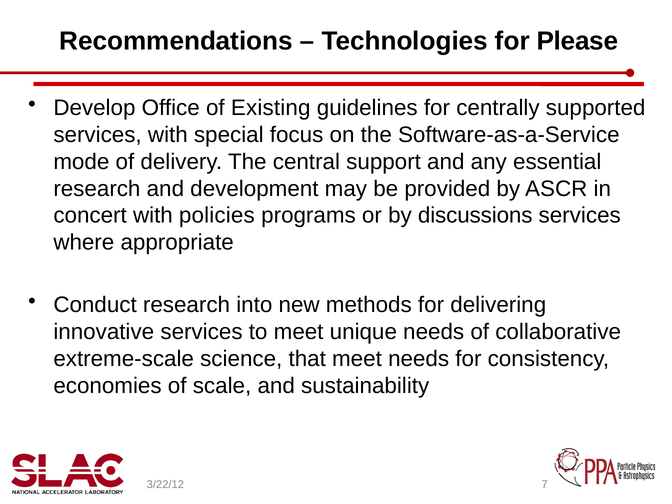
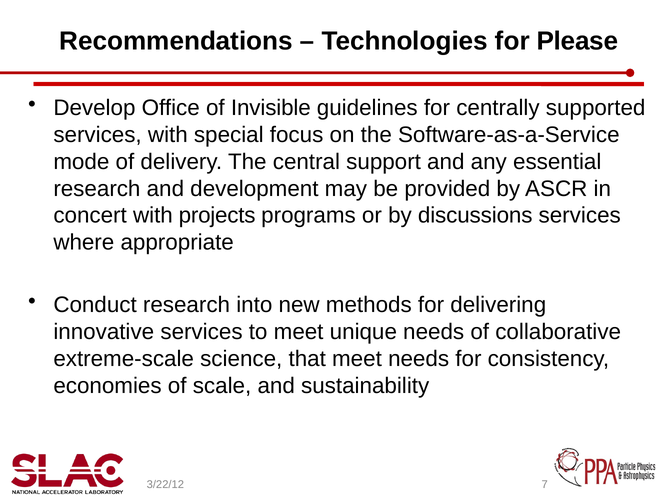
Existing: Existing -> Invisible (271, 108)
policies: policies -> projects (217, 216)
